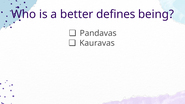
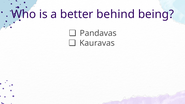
defines: defines -> behind (116, 14)
